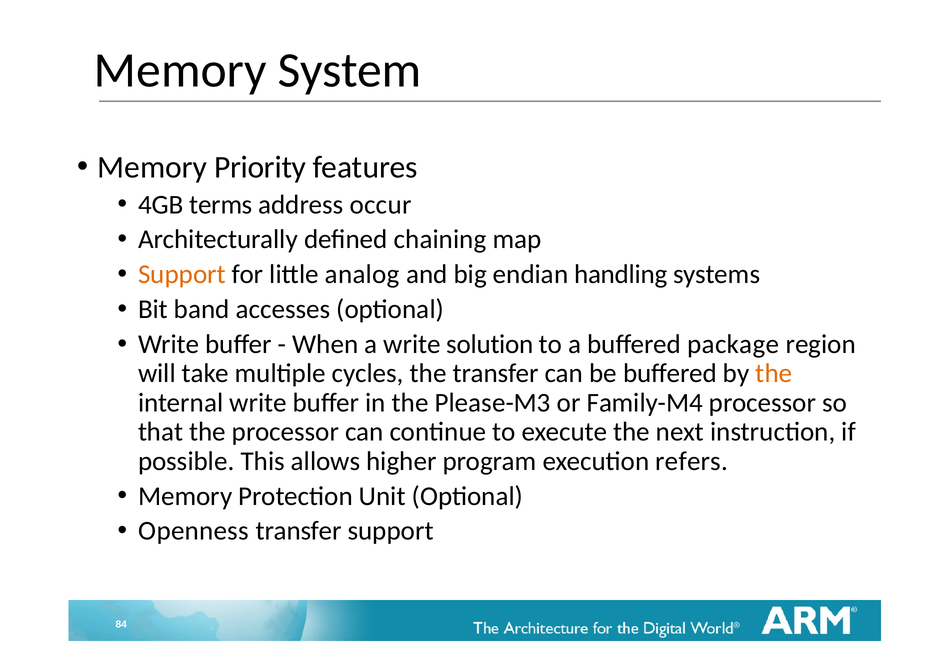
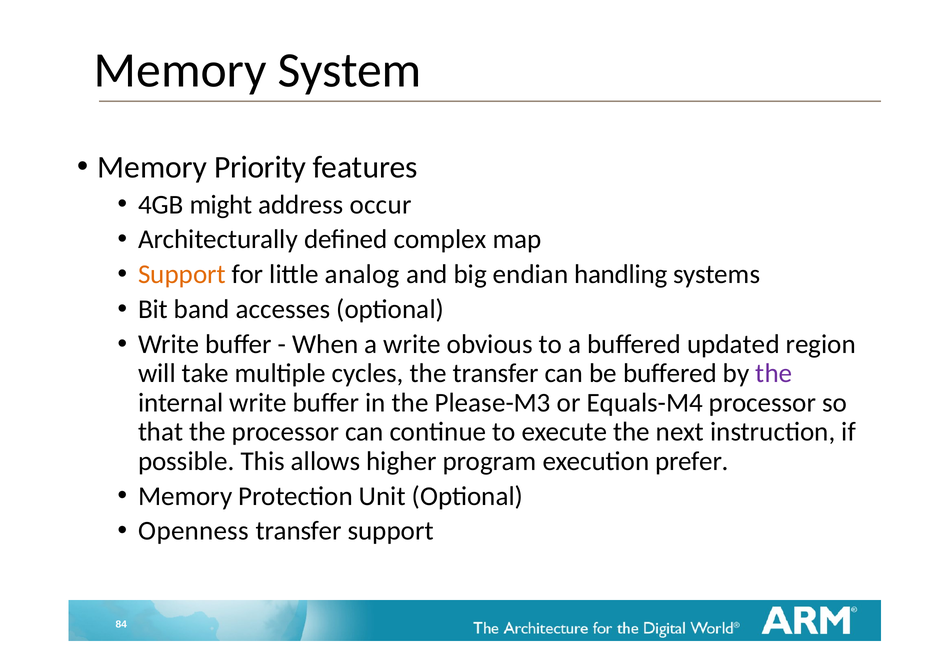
terms: terms -> might (221, 204)
chaining: chaining -> complex (440, 239)
solution: solution -> obvious (490, 344)
package: package -> updated (733, 344)
the colour: orange -> purple (774, 373)
Family-M4: Family-M4 -> Equals-M4 (645, 402)
refers: refers -> prefer (692, 461)
